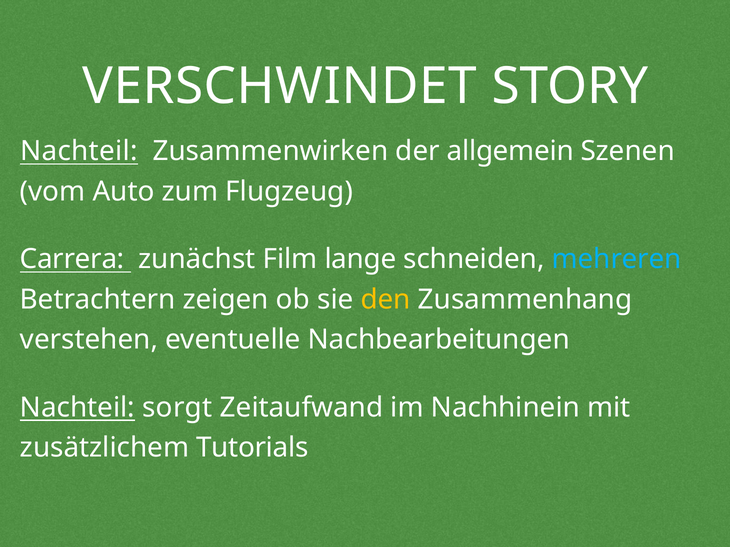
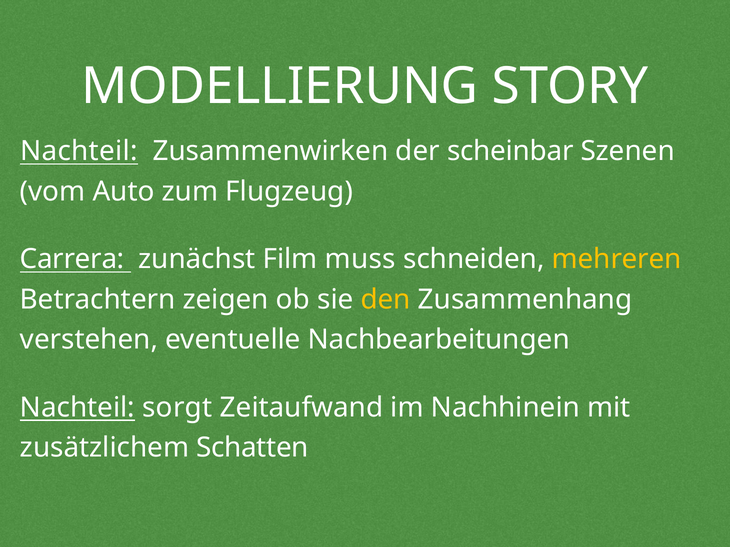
VERSCHWINDET: VERSCHWINDET -> MODELLIERUNG (280, 86)
allgemein: allgemein -> scheinbar (510, 151)
lange: lange -> muss (360, 259)
mehreren colour: light blue -> yellow (617, 259)
Tutorials: Tutorials -> Schatten (252, 448)
